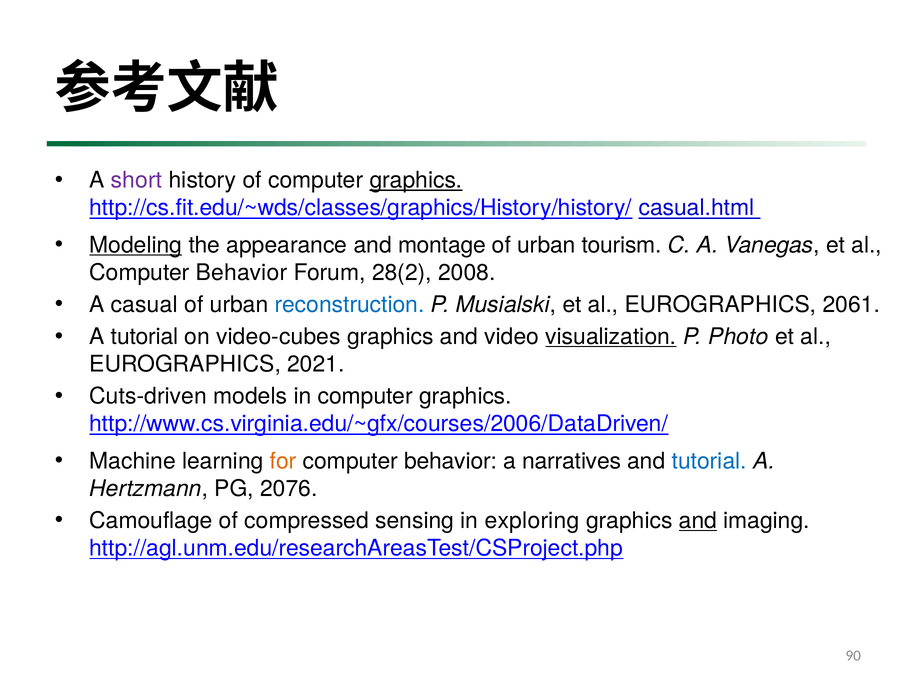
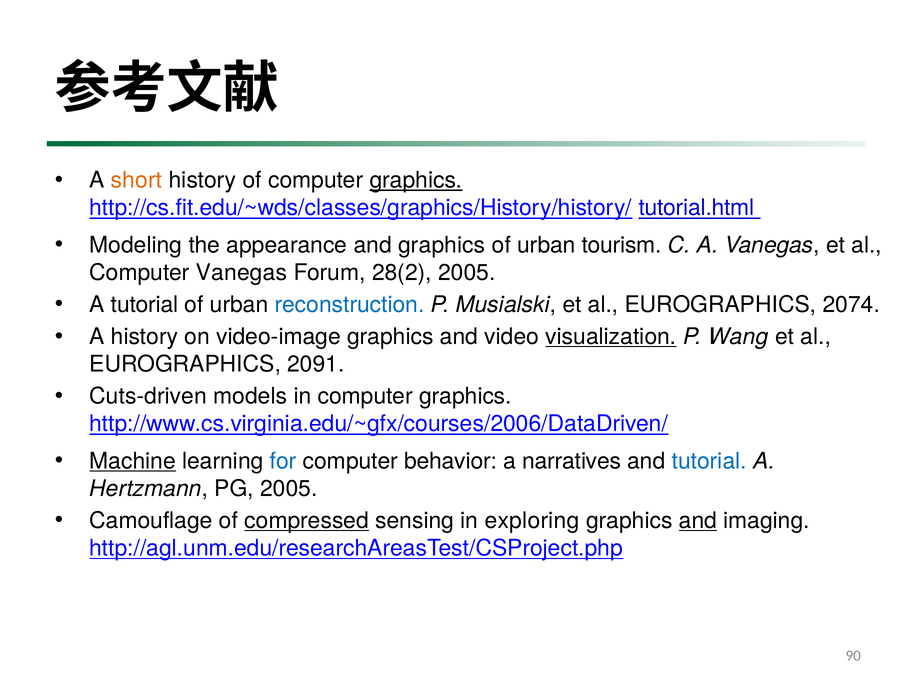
short colour: purple -> orange (137, 180)
casual.html: casual.html -> tutorial.html (697, 208)
Modeling underline: present -> none (136, 245)
and montage: montage -> graphics (442, 245)
Behavior: Behavior -> Vanegas (242, 273)
28(2 2008: 2008 -> 2005 (467, 273)
A casual: casual -> tutorial (145, 305)
2061: 2061 -> 2074 (851, 305)
A tutorial: tutorial -> history (144, 337)
video-cubes: video-cubes -> video-image (279, 337)
Photo: Photo -> Wang (738, 337)
2021: 2021 -> 2091 (316, 364)
Machine underline: none -> present (133, 461)
for colour: orange -> blue (283, 461)
PG 2076: 2076 -> 2005 (289, 489)
compressed underline: none -> present (307, 521)
